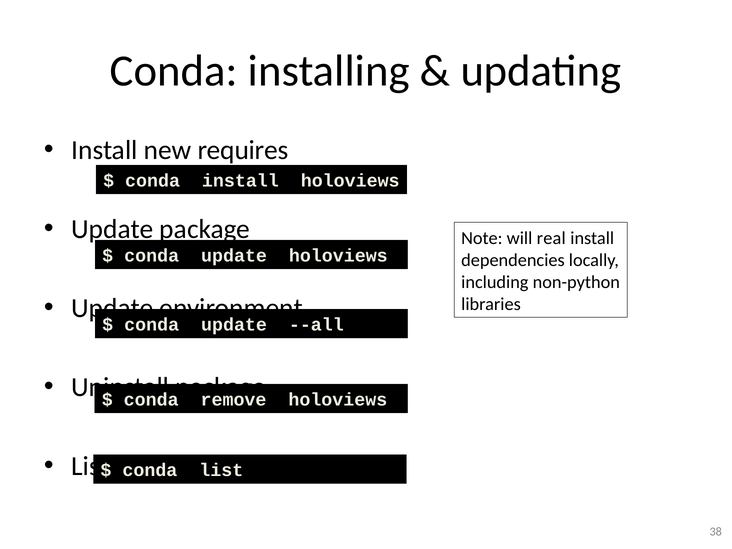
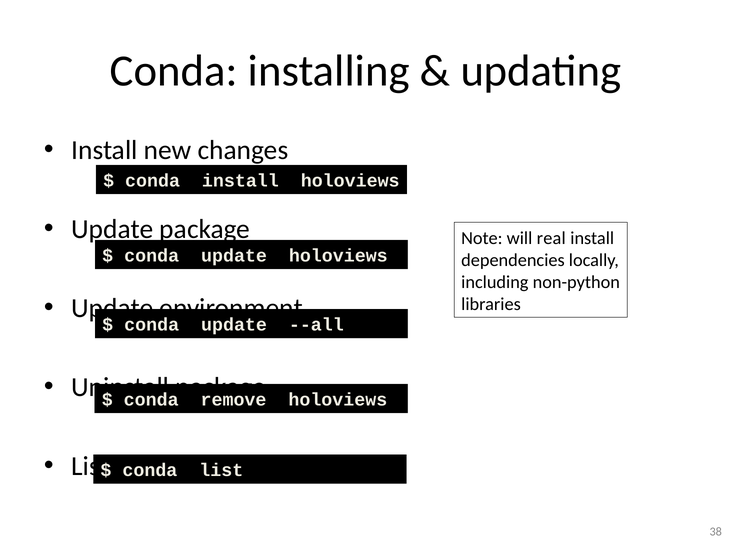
requires: requires -> changes (243, 150)
